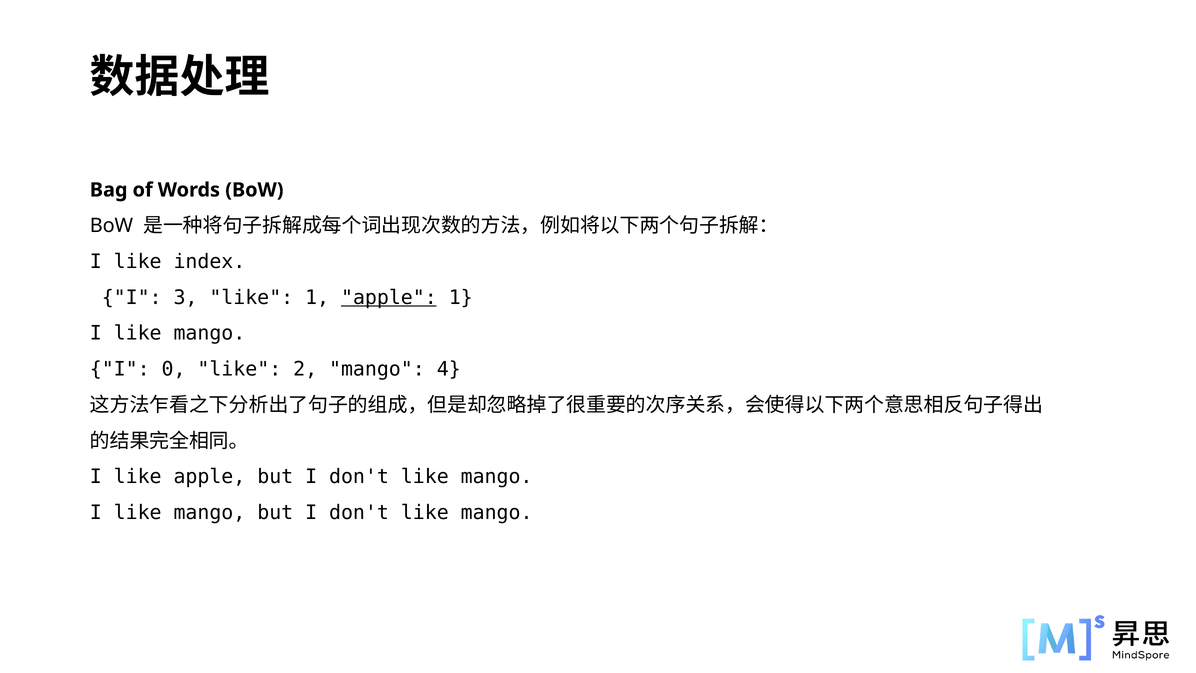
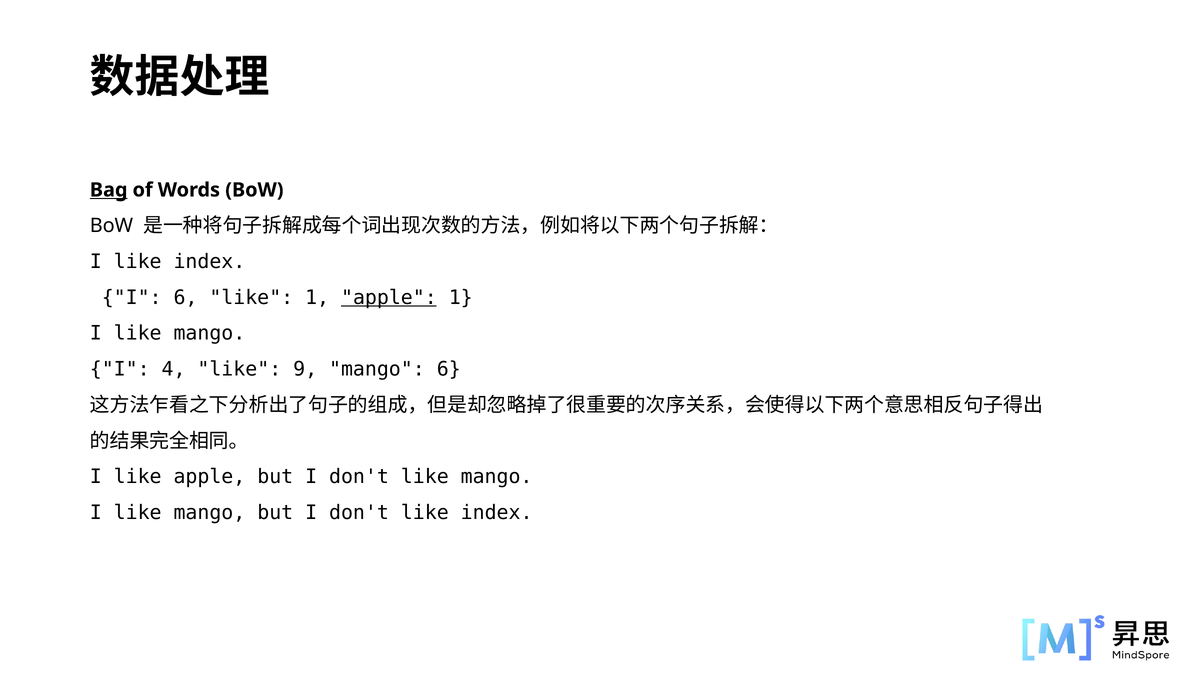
Bag underline: none -> present (109, 190)
I 3: 3 -> 6 (186, 297)
0: 0 -> 4 (174, 369)
2: 2 -> 9 (305, 369)
mango 4: 4 -> 6 (449, 369)
mango: mango -> index (497, 512)
